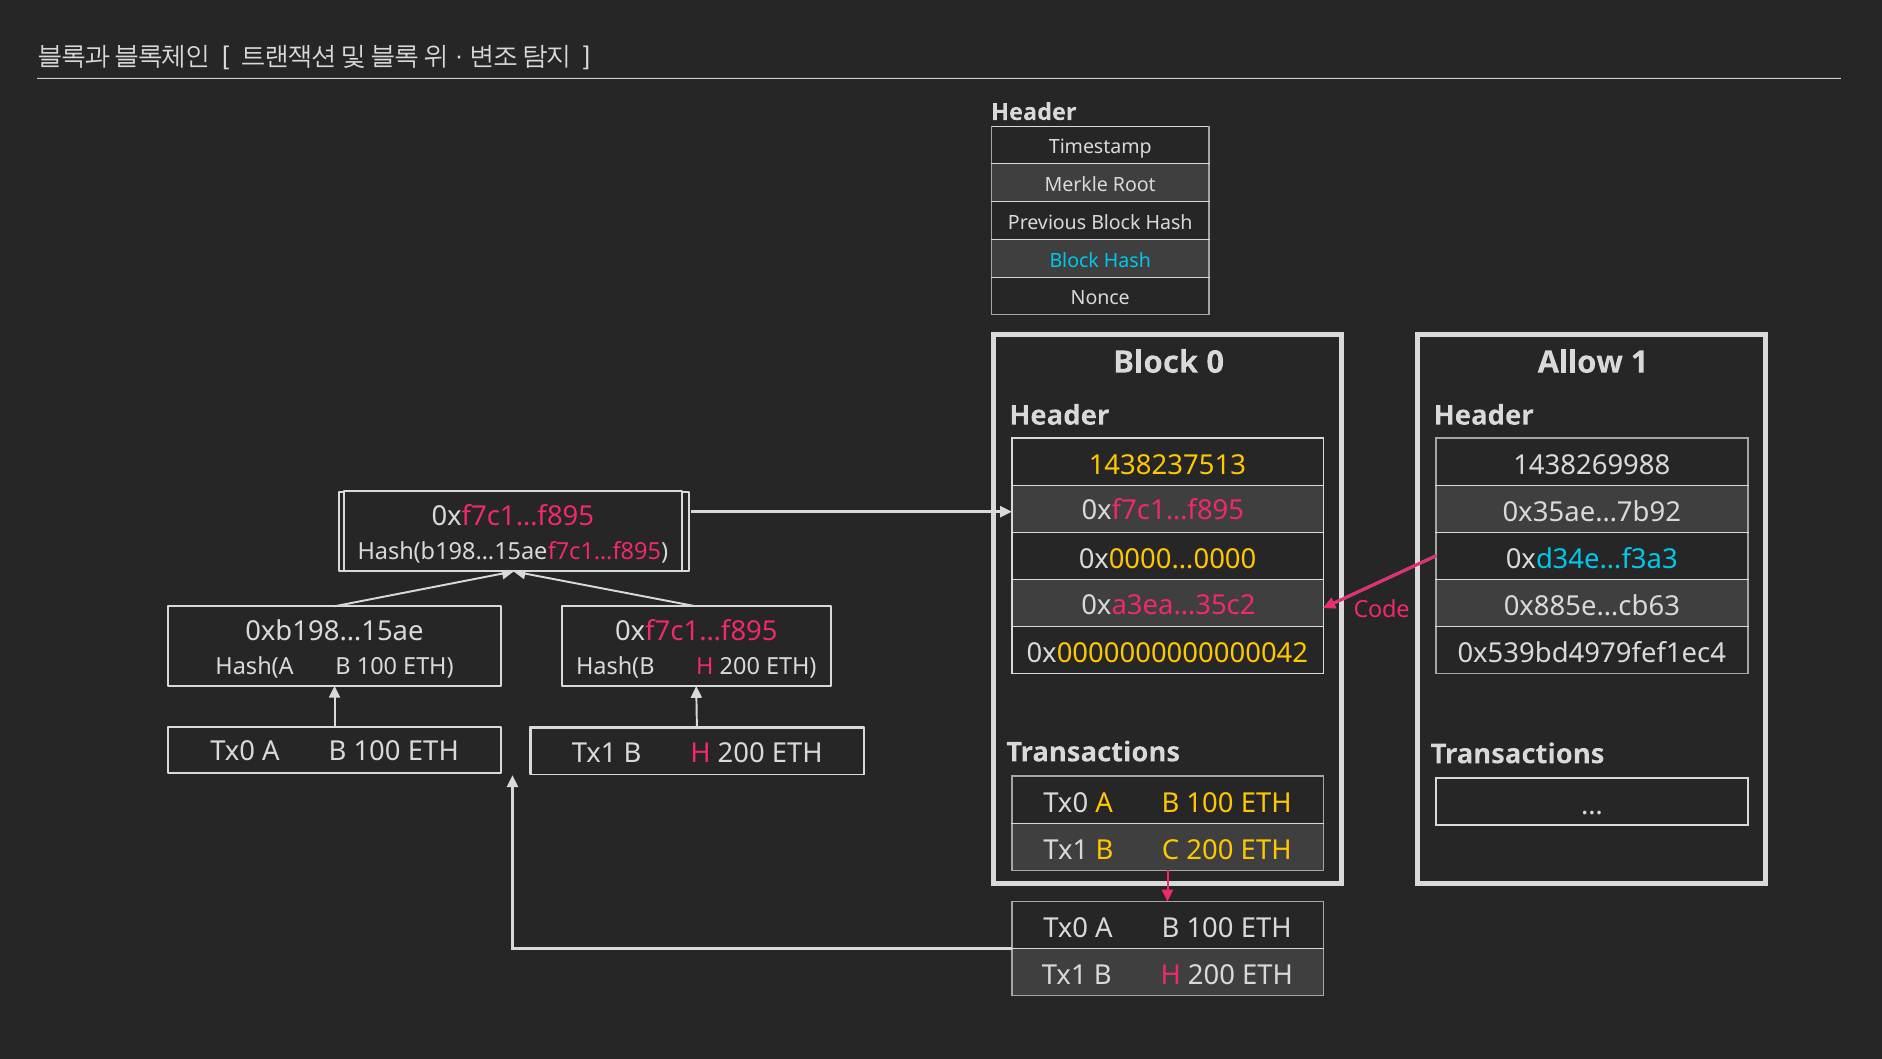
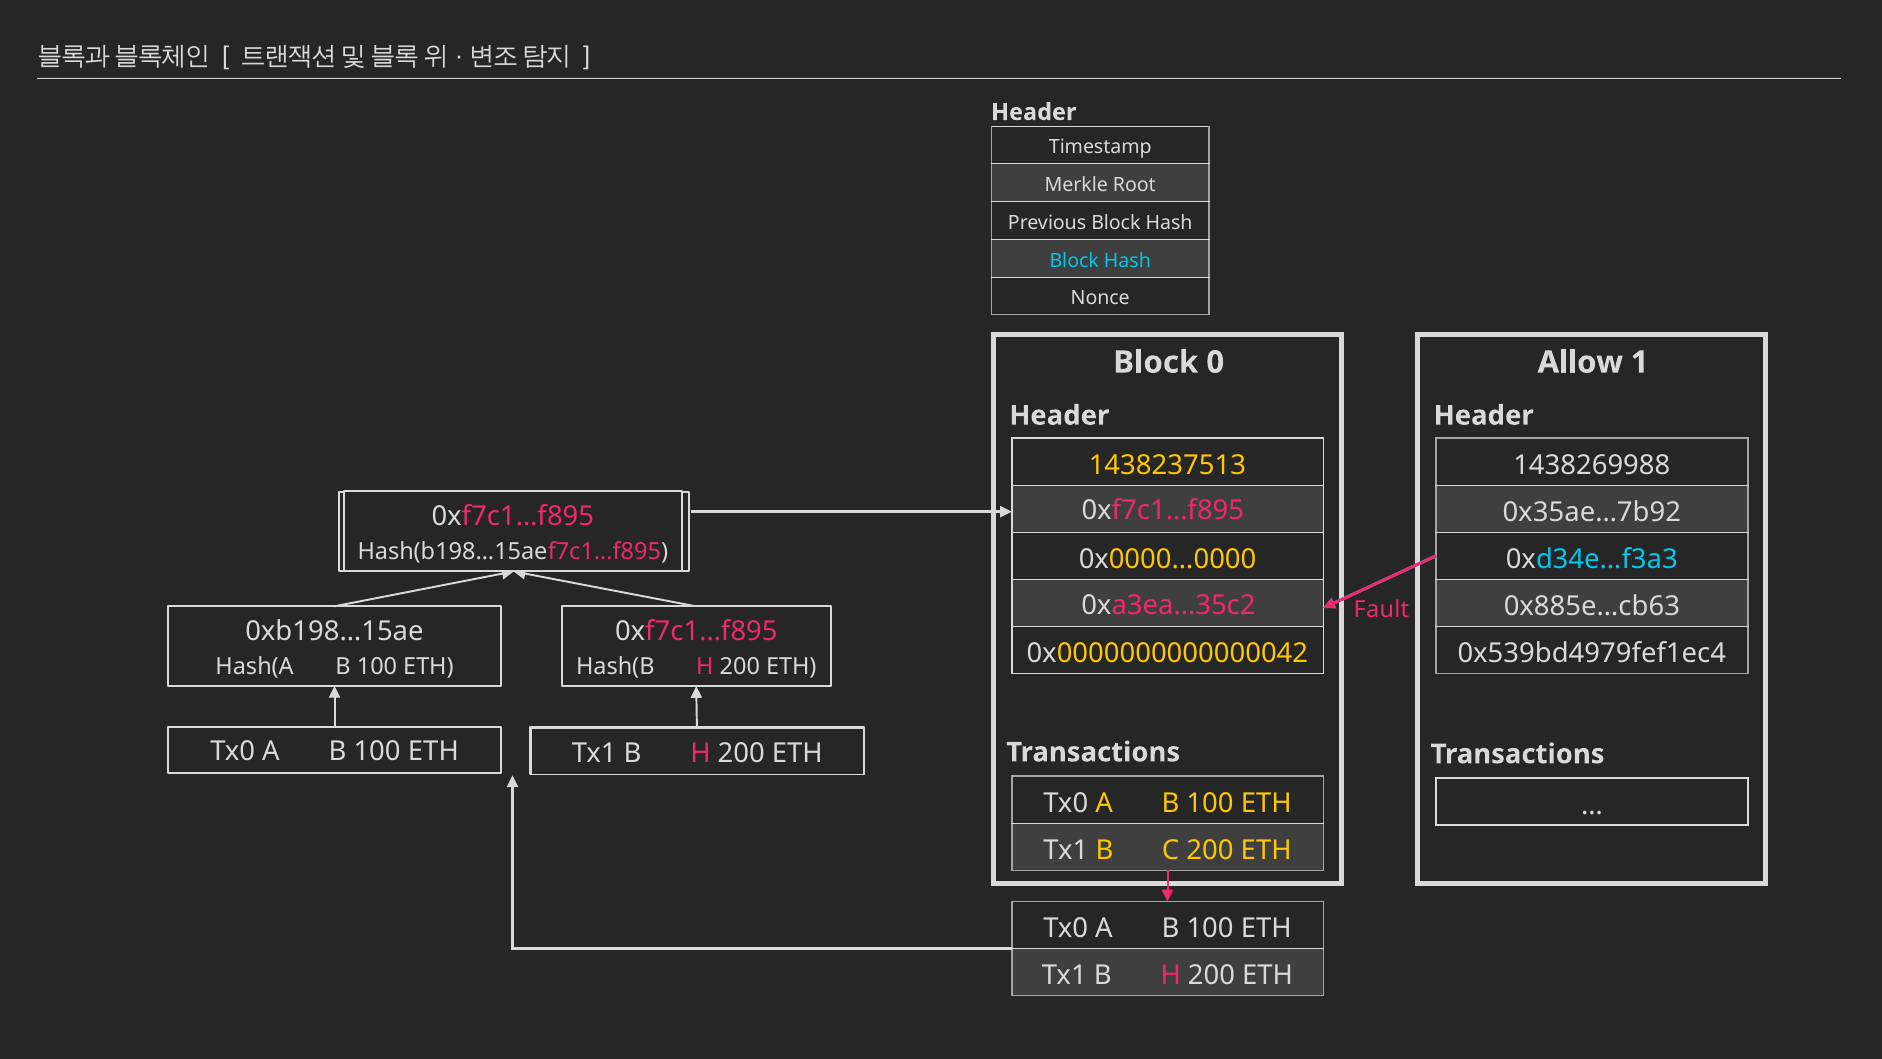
Code: Code -> Fault (1381, 609)
